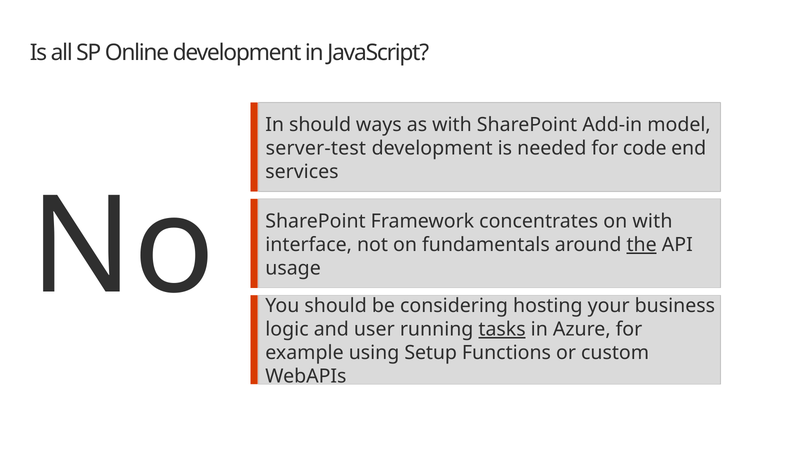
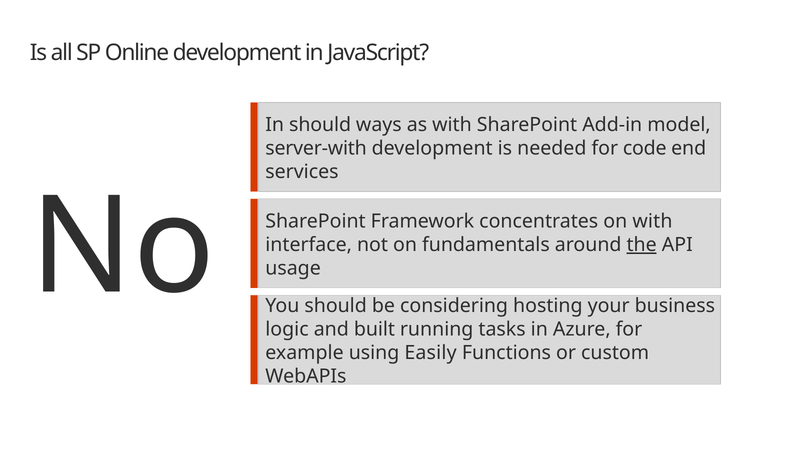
server-test: server-test -> server-with (316, 148)
user: user -> built (374, 329)
tasks underline: present -> none (502, 329)
Setup: Setup -> Easily (431, 353)
